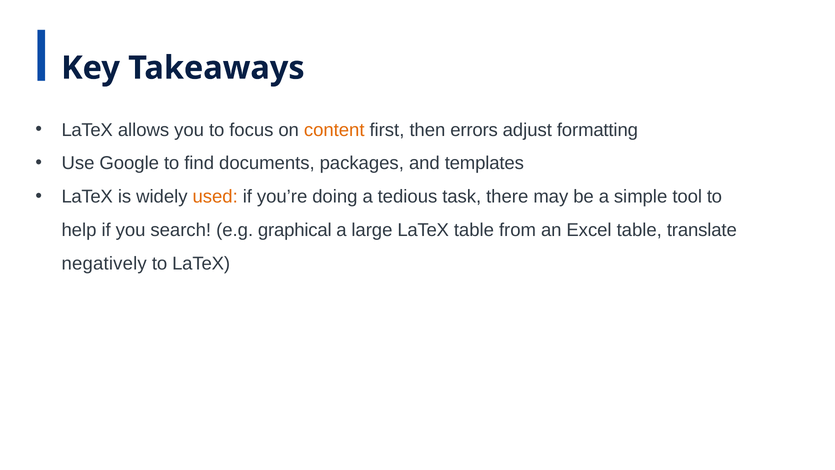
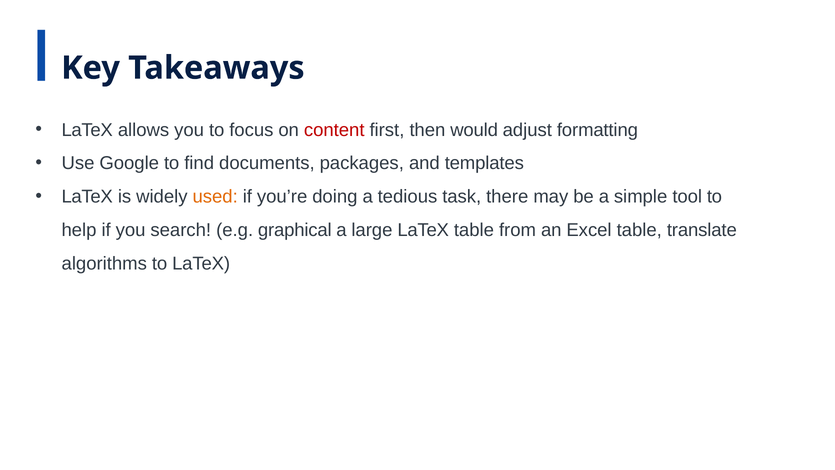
content colour: orange -> red (334, 130)
errors: errors -> would (474, 130)
negatively: negatively -> algorithms (104, 263)
